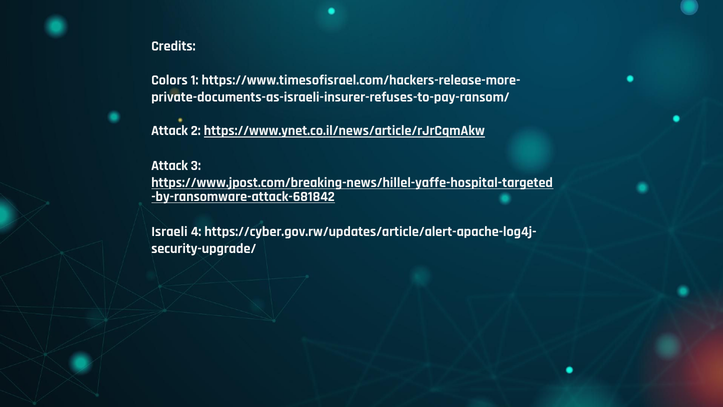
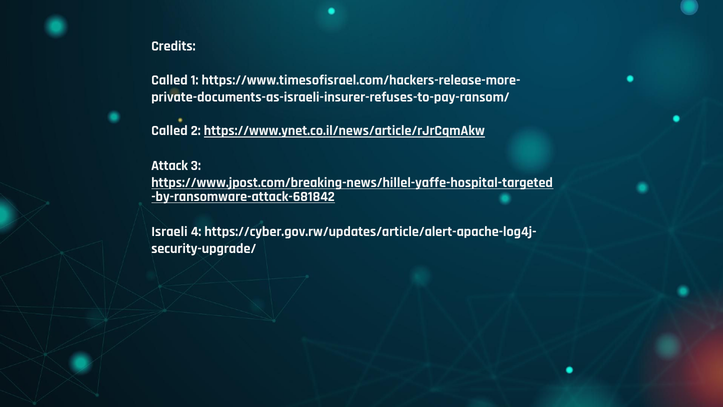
Colors: Colors -> Called (169, 80)
Attack: Attack -> Called (169, 131)
